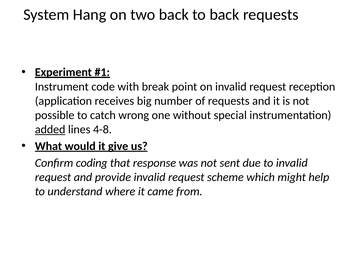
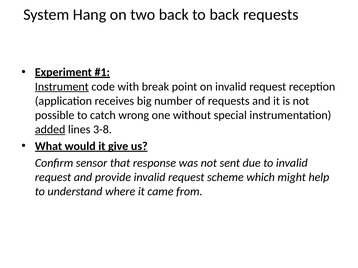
Instrument underline: none -> present (62, 87)
4-8: 4-8 -> 3-8 (102, 130)
coding: coding -> sensor (92, 163)
